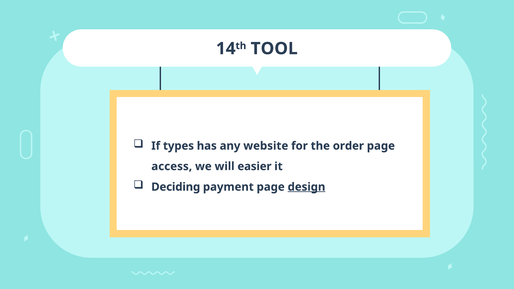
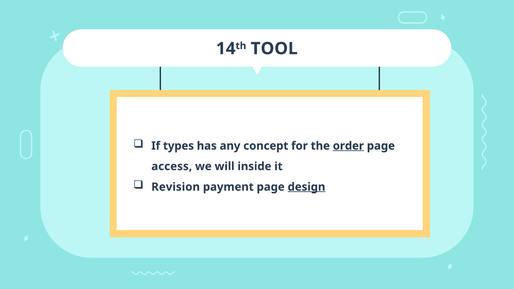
website: website -> concept (266, 146)
order underline: none -> present (348, 146)
easier: easier -> inside (254, 166)
Deciding: Deciding -> Revision (176, 187)
